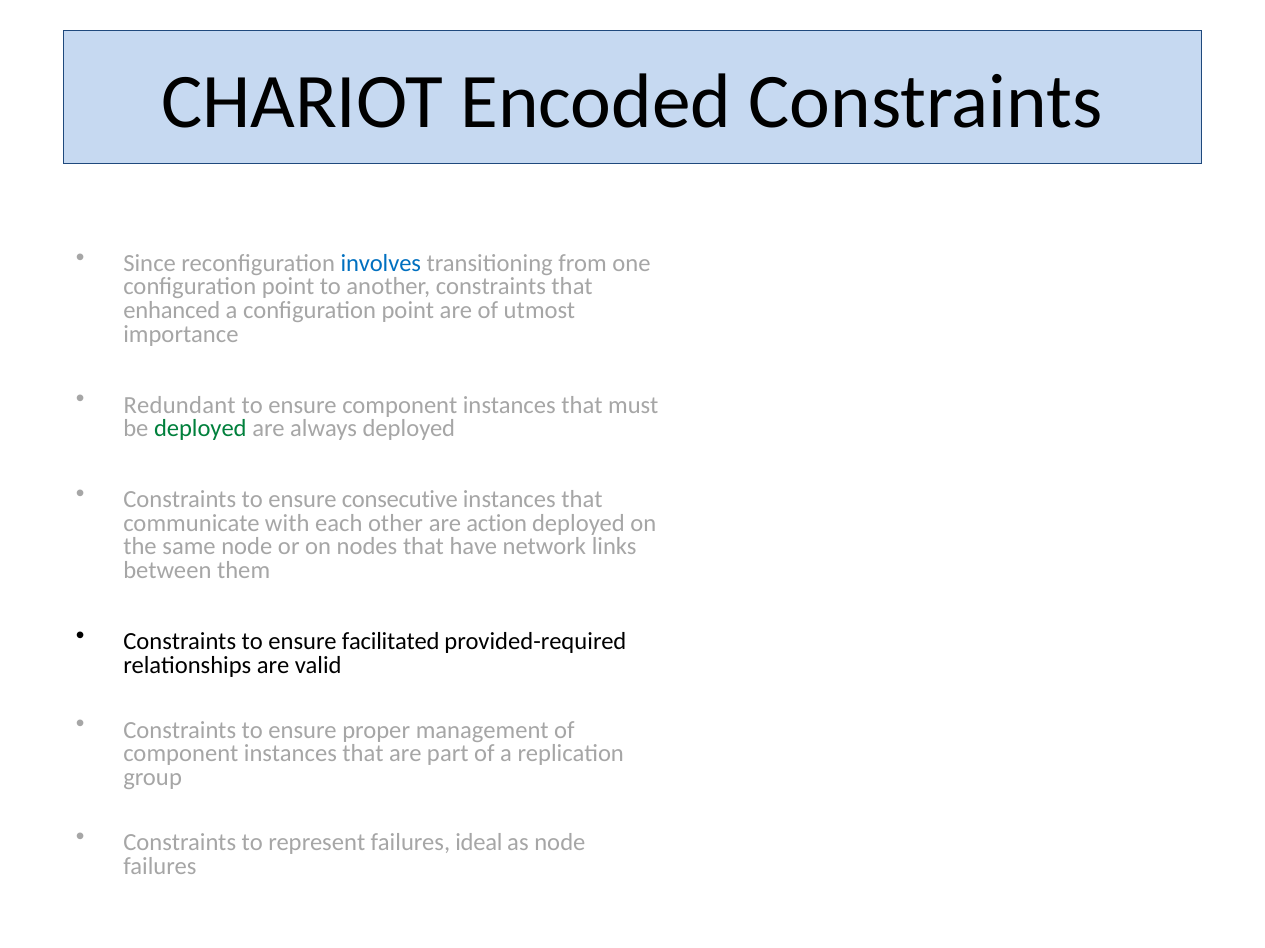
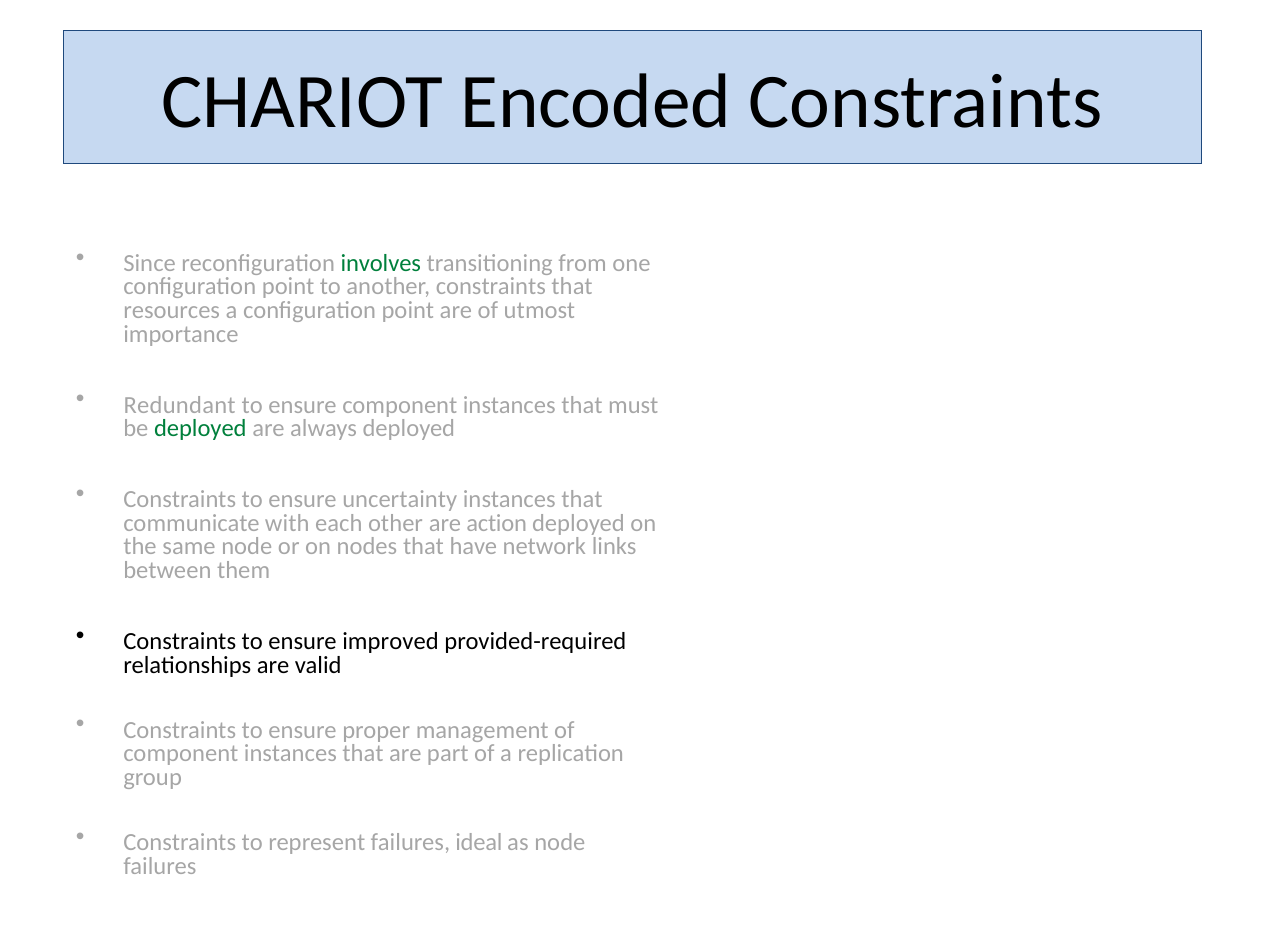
involves colour: blue -> green (381, 263)
enhanced: enhanced -> resources (172, 311)
consecutive: consecutive -> uncertainty (400, 500)
facilitated: facilitated -> improved (391, 642)
